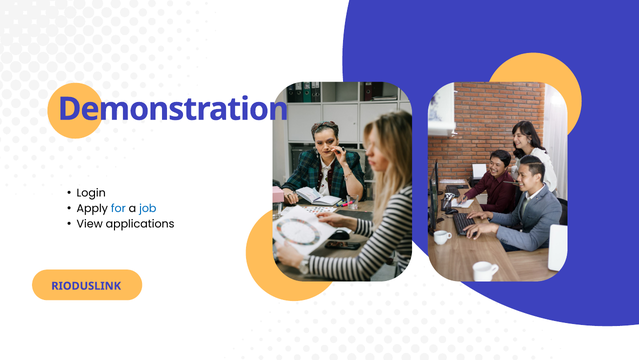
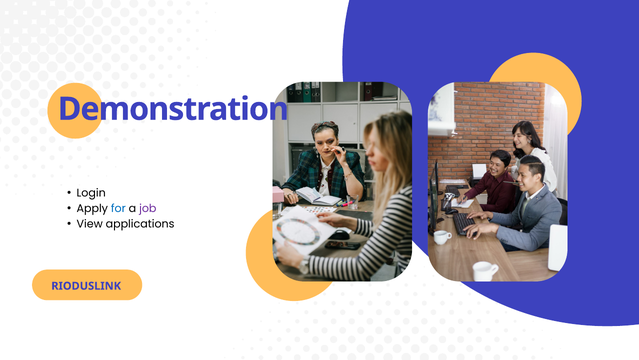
job colour: blue -> purple (148, 208)
